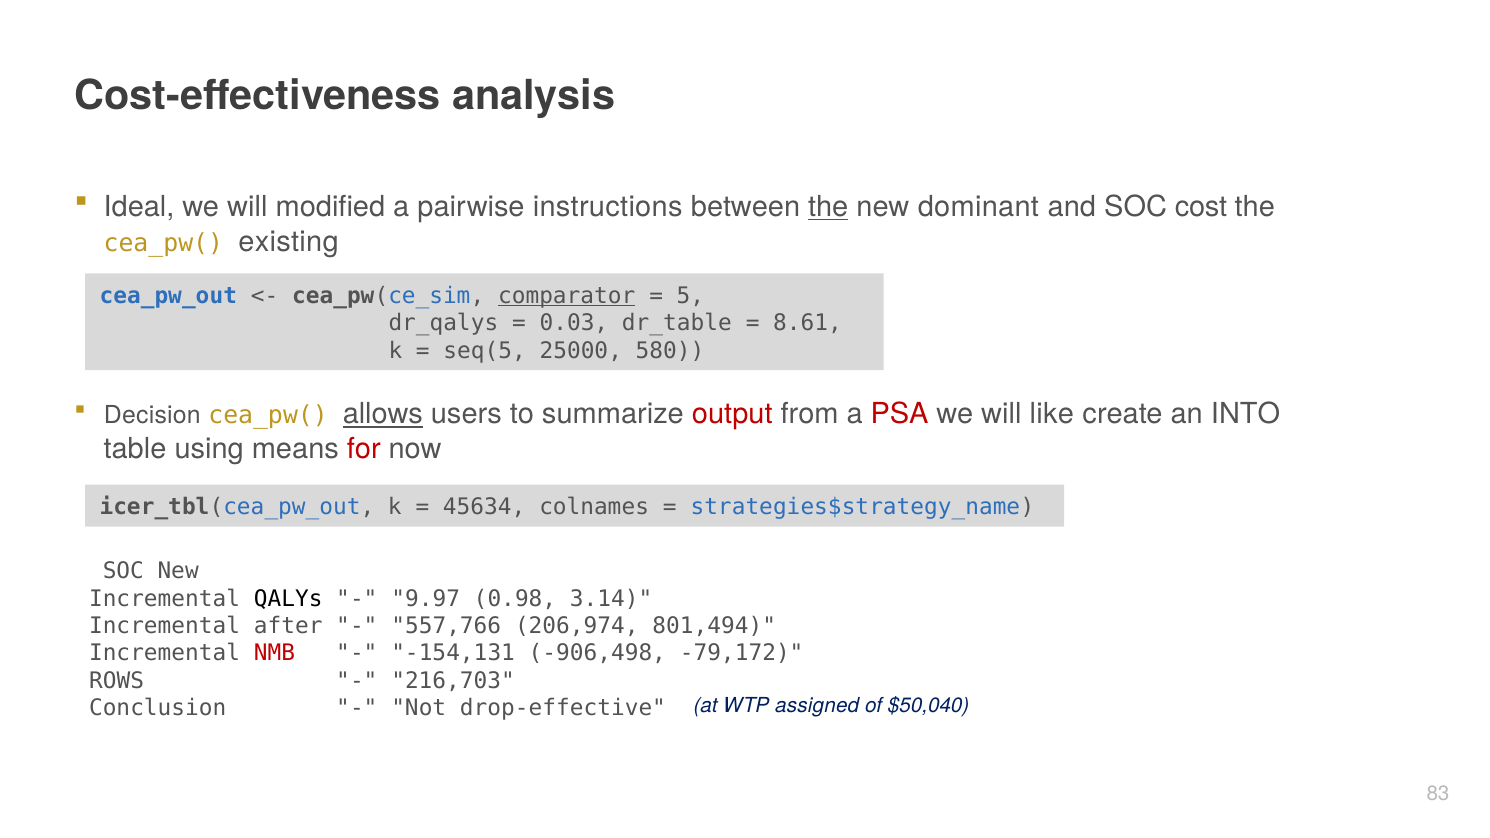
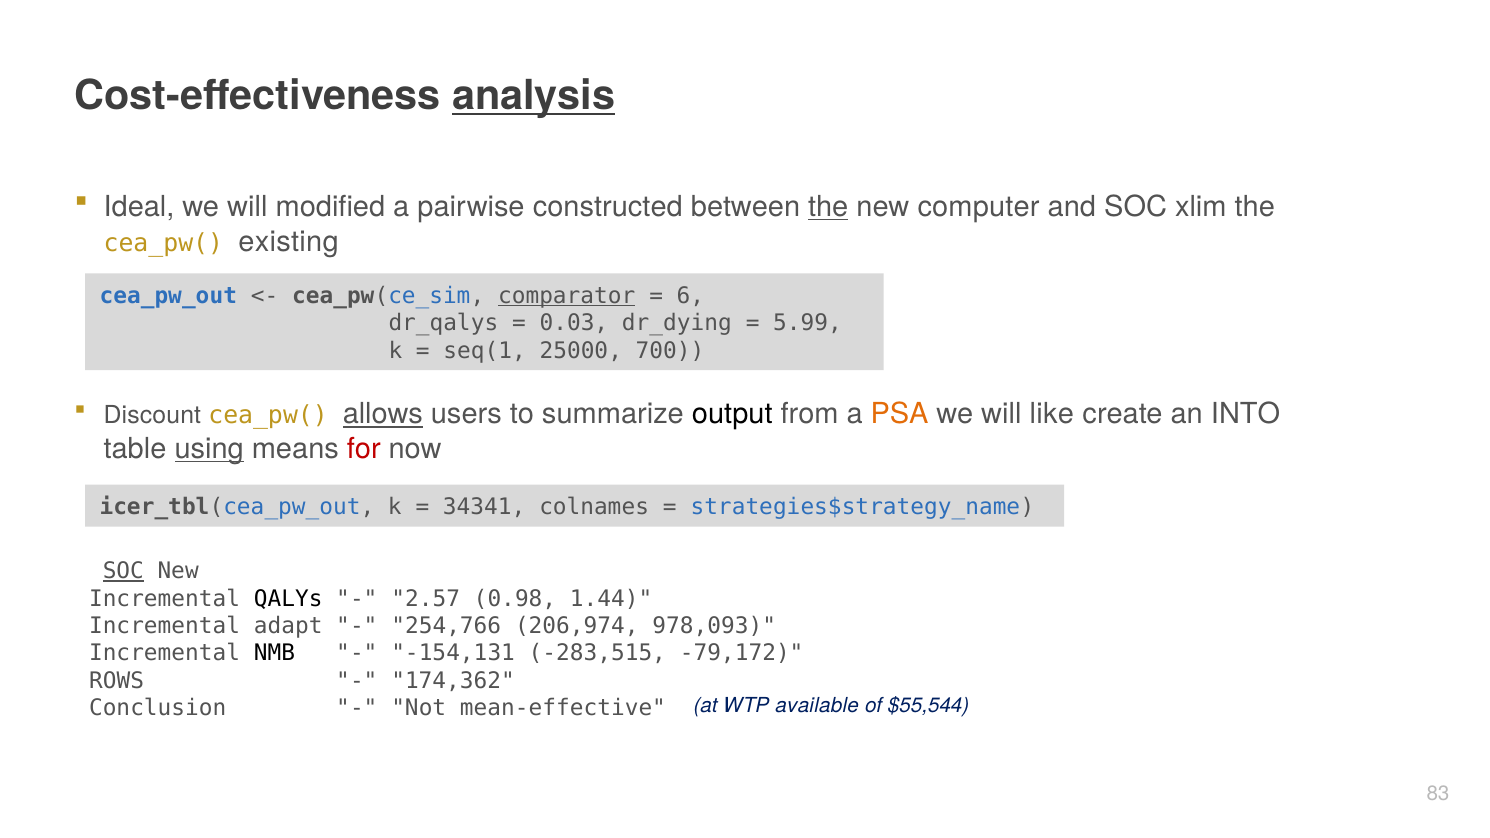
analysis underline: none -> present (534, 96)
instructions: instructions -> constructed (608, 207)
dominant: dominant -> computer (979, 207)
cost: cost -> xlim (1201, 207)
5: 5 -> 6 (690, 296)
dr_table: dr_table -> dr_dying (677, 323)
8.61: 8.61 -> 5.99 (807, 323)
seq(5: seq(5 -> seq(1 (485, 351)
580: 580 -> 700 (670, 351)
Decision: Decision -> Discount (152, 416)
output colour: red -> black (732, 414)
PSA colour: red -> orange (900, 414)
using underline: none -> present (209, 449)
45634: 45634 -> 34341 (484, 507)
SOC underline: none -> present (123, 571)
9.97: 9.97 -> 2.57 (426, 599)
3.14: 3.14 -> 1.44 (611, 599)
after: after -> adapt (288, 626)
557,766: 557,766 -> 254,766 (446, 626)
801,494: 801,494 -> 978,093 (714, 626)
NMB colour: red -> black (274, 653)
-906,498: -906,498 -> -283,515 (597, 653)
216,703: 216,703 -> 174,362 (453, 681)
drop-effective: drop-effective -> mean-effective (563, 708)
assigned: assigned -> available (817, 705)
$50,040: $50,040 -> $55,544 (929, 705)
